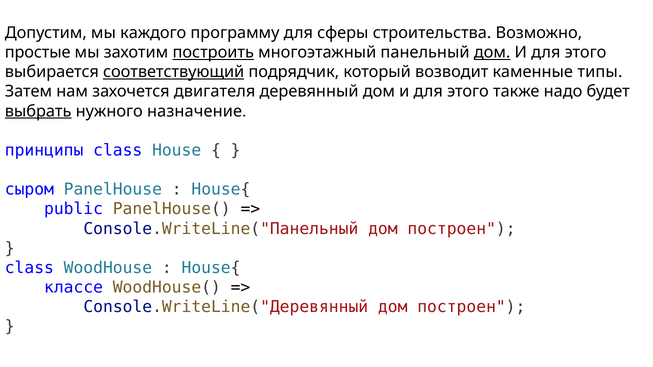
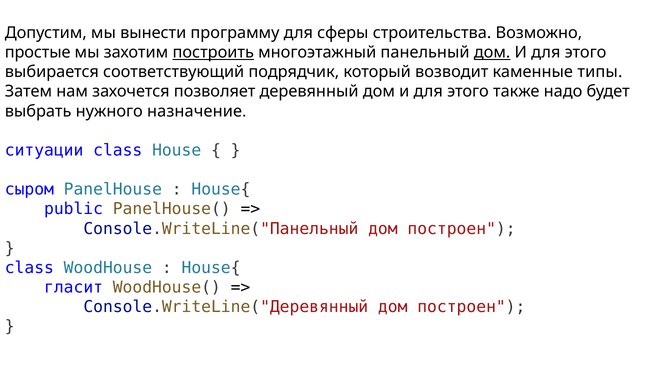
каждого: каждого -> вынести (153, 33)
соответствующий underline: present -> none (174, 72)
двигателя: двигателя -> позволяет (215, 92)
выбрать underline: present -> none (38, 111)
принципы: принципы -> ситуации (44, 150)
классе: классе -> гласит (74, 288)
